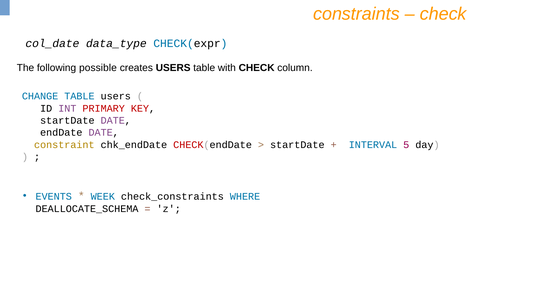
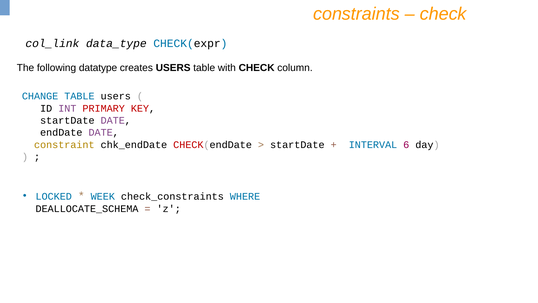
col_date: col_date -> col_link (52, 43)
possible: possible -> datatype (98, 68)
5: 5 -> 6 (406, 145)
EVENTS: EVENTS -> LOCKED (54, 196)
